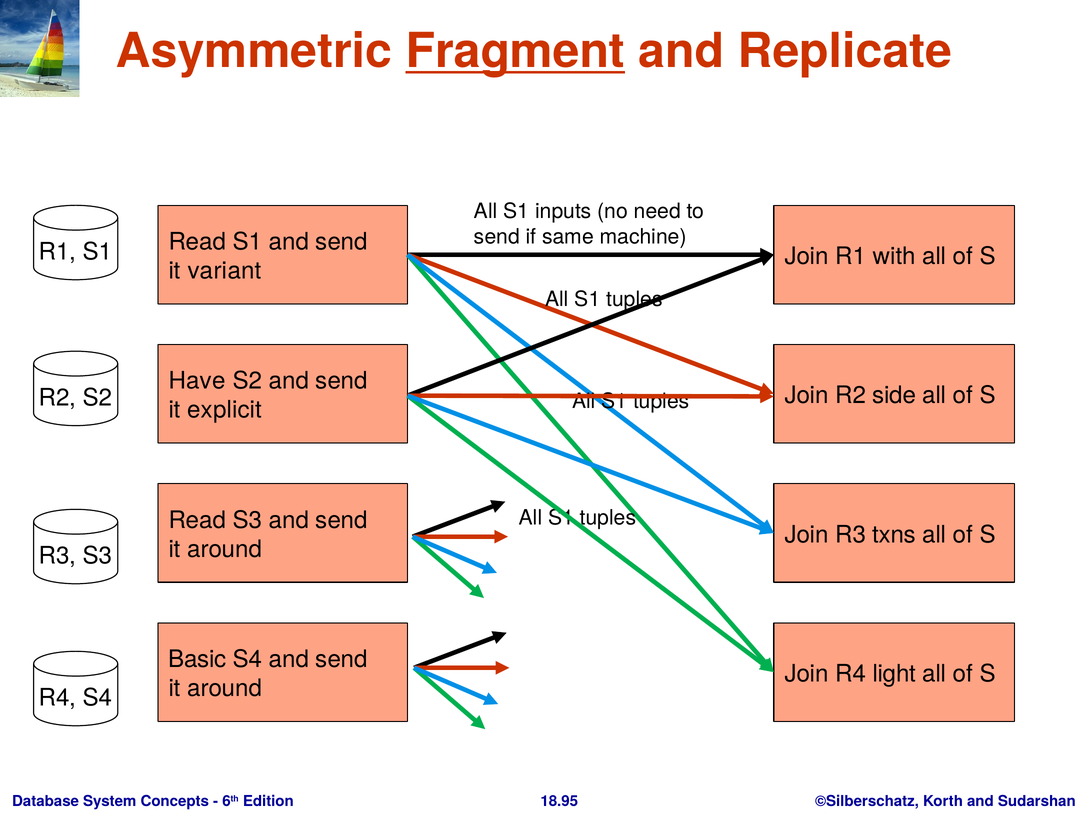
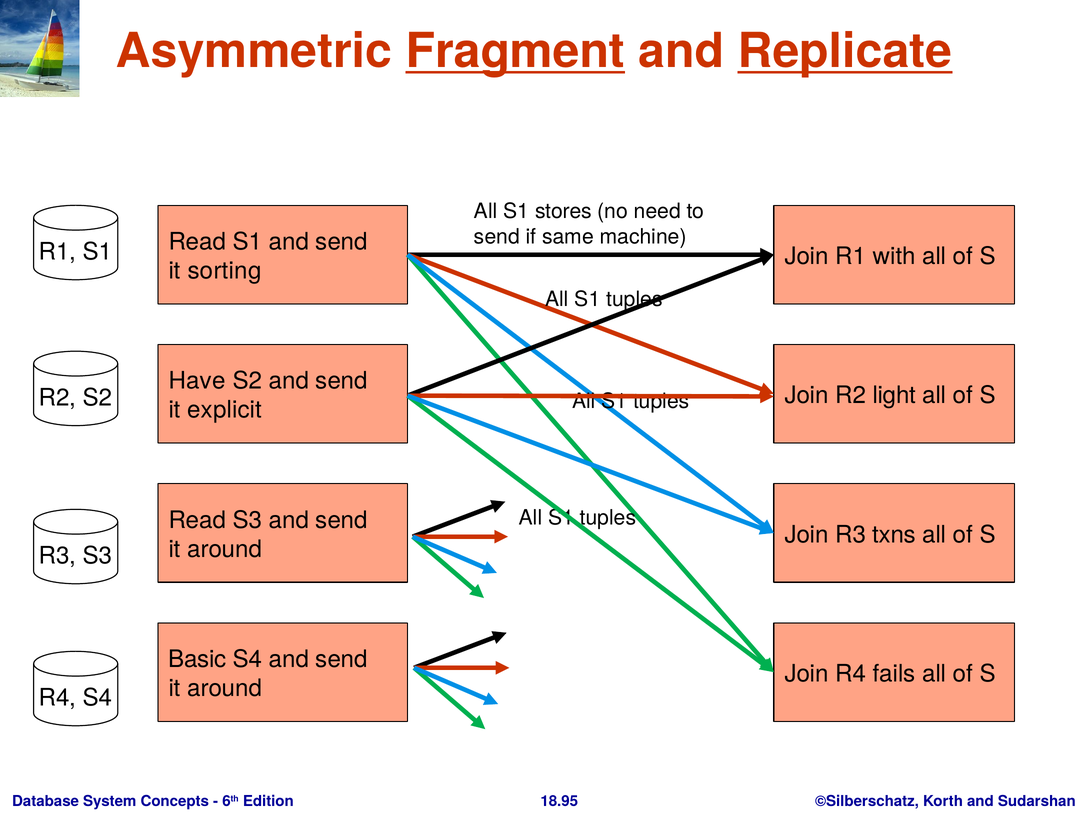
Replicate underline: none -> present (845, 52)
inputs: inputs -> stores (563, 211)
variant: variant -> sorting (225, 271)
side: side -> light (894, 396)
light: light -> fails (894, 674)
